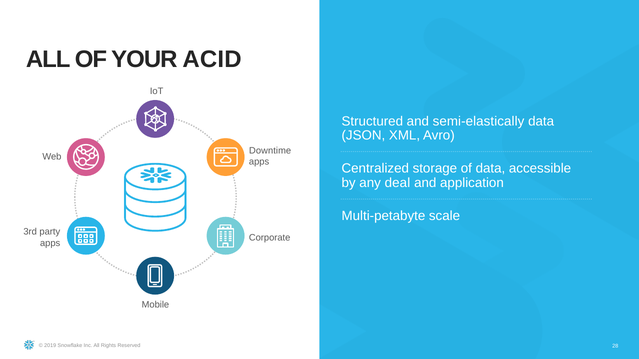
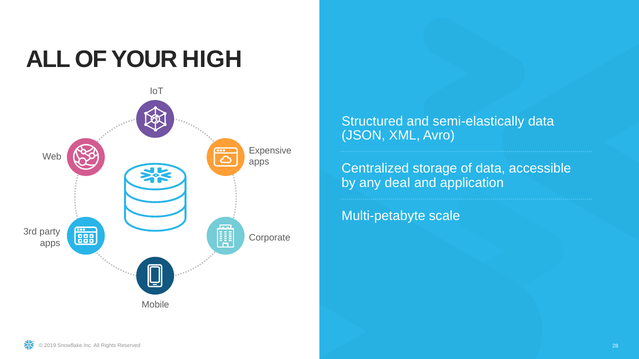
ACID: ACID -> HIGH (212, 59)
Downtime: Downtime -> Expensive (270, 151)
